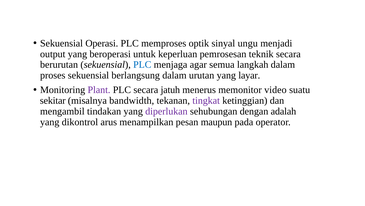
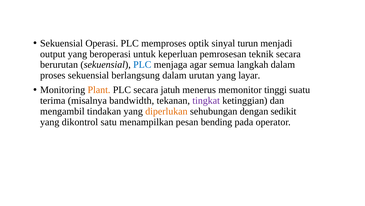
ungu: ungu -> turun (248, 43)
Plant colour: purple -> orange (99, 90)
video: video -> tinggi (276, 90)
sekitar: sekitar -> terima (53, 100)
diperlukan colour: purple -> orange (166, 111)
adalah: adalah -> sedikit (283, 111)
arus: arus -> satu (109, 122)
maupun: maupun -> bending (216, 122)
